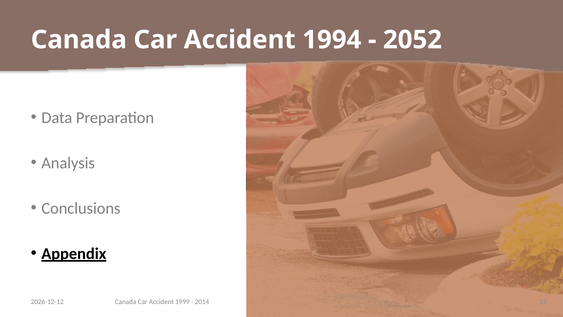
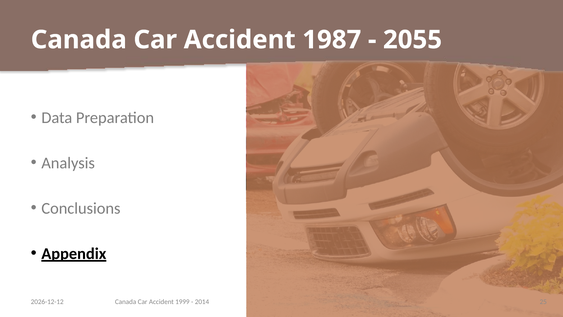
1994: 1994 -> 1987 (332, 40)
2052: 2052 -> 2055 (412, 40)
